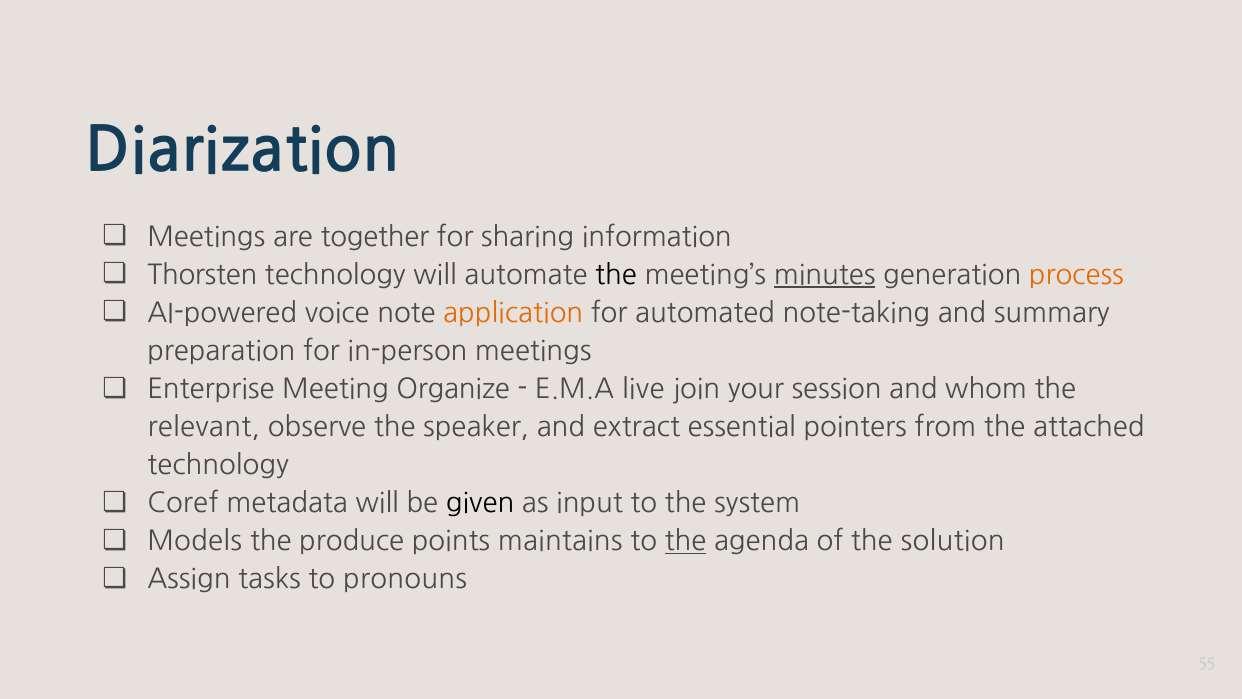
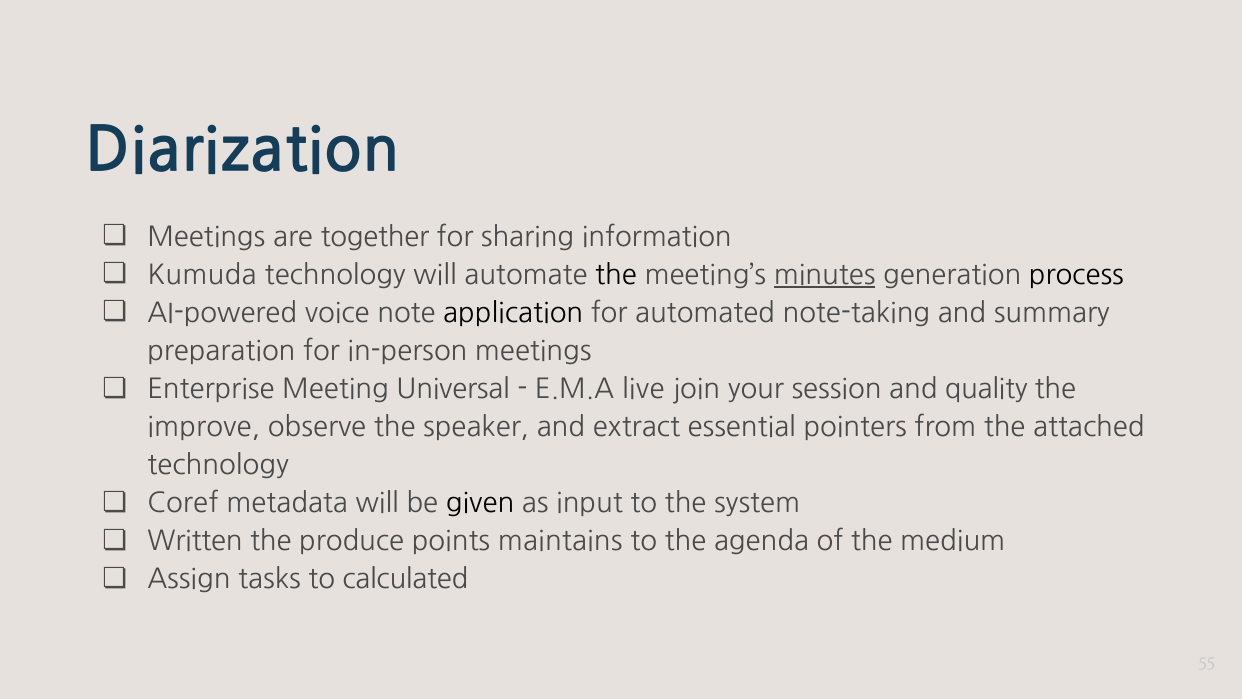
Thorsten: Thorsten -> Kumuda (202, 275)
process colour: orange -> black (1076, 275)
application colour: orange -> black (513, 313)
Organize: Organize -> Universal (453, 389)
whom: whom -> quality (986, 389)
relevant: relevant -> improve (204, 427)
Models: Models -> Written (195, 541)
the underline: present -> none (685, 541)
solution: solution -> medium (953, 541)
pronouns: pronouns -> calculated (405, 579)
